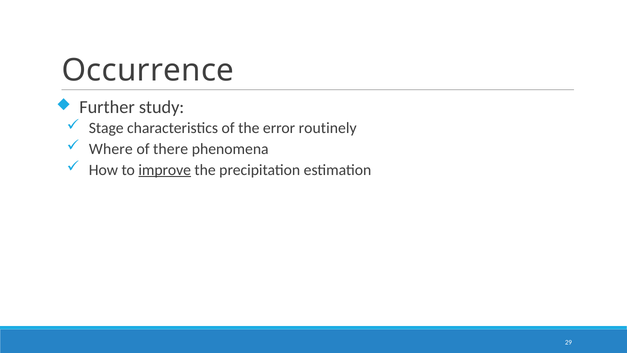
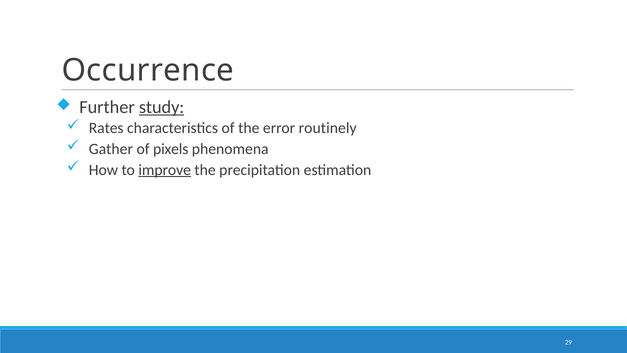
study underline: none -> present (162, 107)
Stage: Stage -> Rates (106, 128)
Where: Where -> Gather (111, 149)
there: there -> pixels (171, 149)
